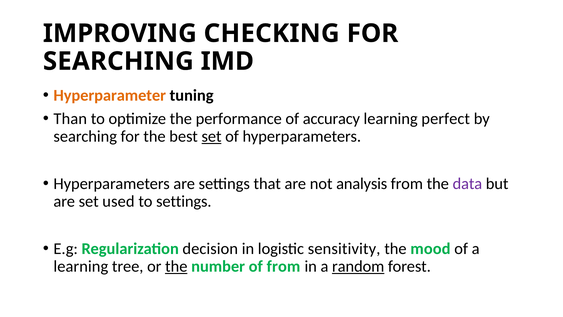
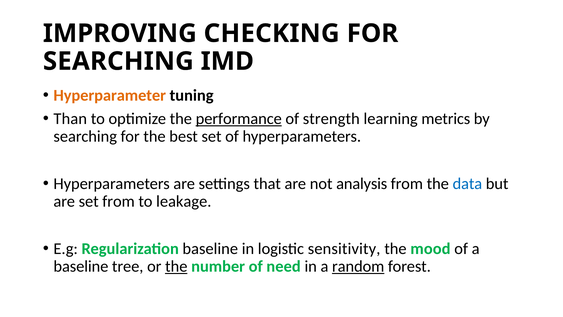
performance underline: none -> present (239, 119)
accuracy: accuracy -> strength (331, 119)
perfect: perfect -> metrics (446, 119)
set underline: present -> none (212, 136)
data colour: purple -> blue (467, 184)
set used: used -> from (119, 201)
to settings: settings -> leakage (184, 201)
Regularization decision: decision -> baseline (210, 248)
learning: learning -> baseline (81, 266)
of from: from -> need (284, 266)
